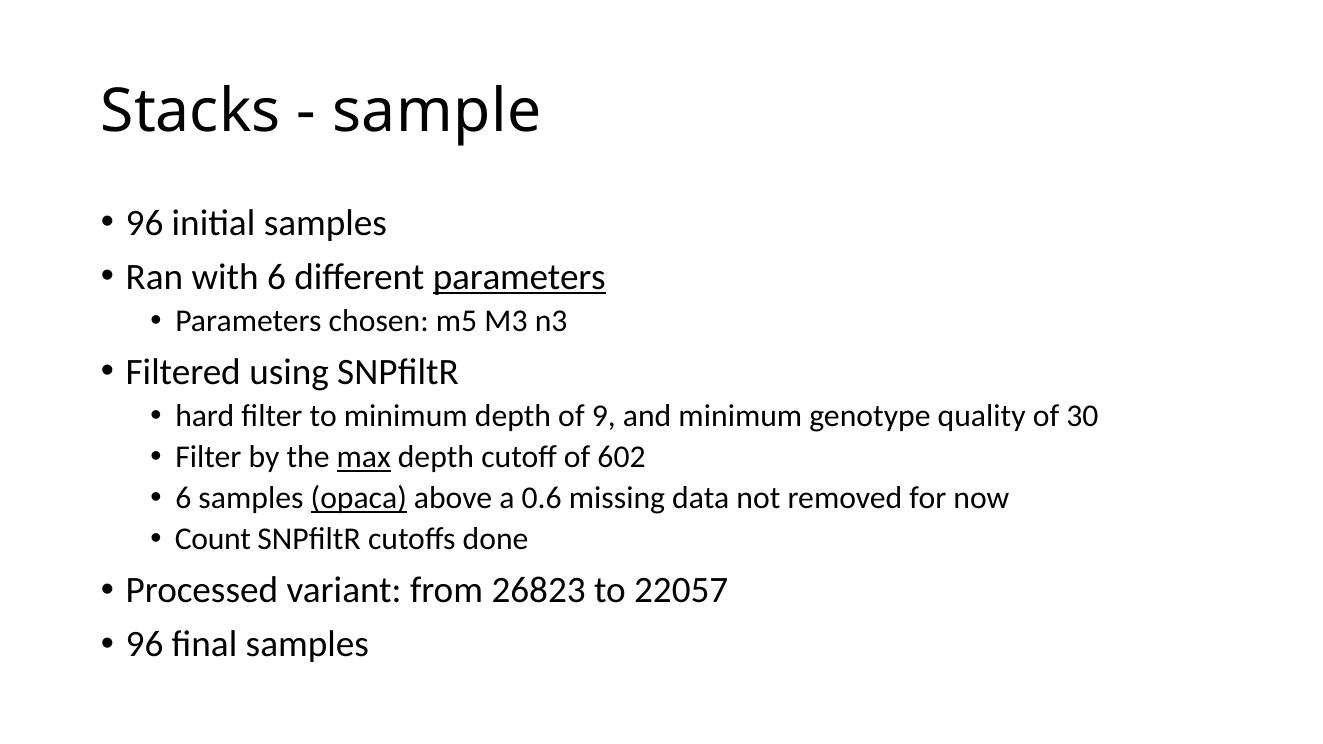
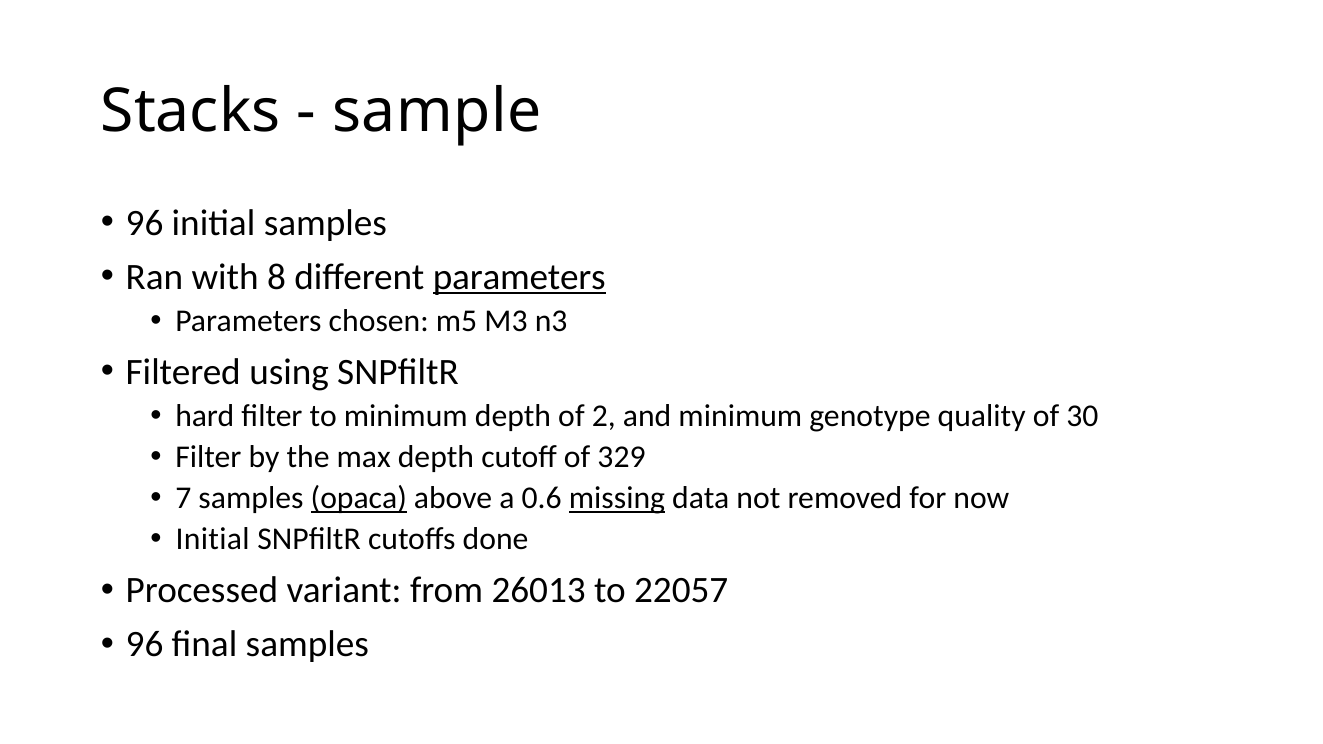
with 6: 6 -> 8 (276, 277)
9: 9 -> 2 (604, 416)
max underline: present -> none (364, 457)
602: 602 -> 329 (622, 457)
6: 6 -> 7 (183, 498)
missing underline: none -> present (617, 498)
Count: Count -> Initial (213, 540)
26823: 26823 -> 26013 (539, 591)
